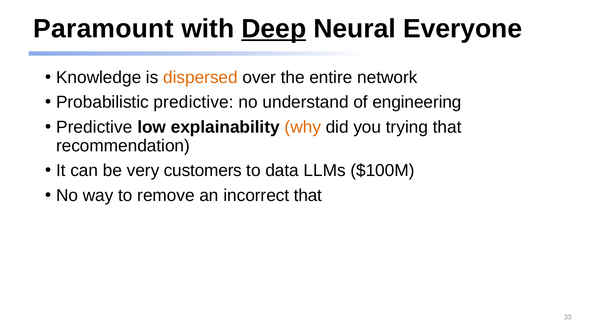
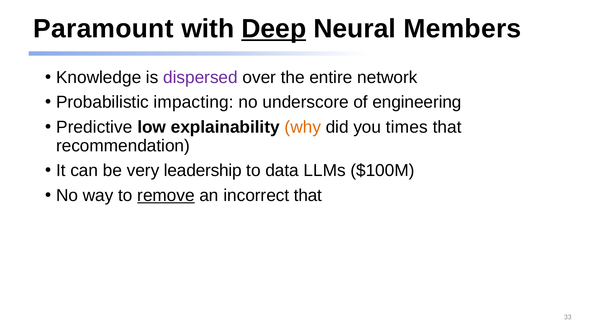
Everyone: Everyone -> Members (462, 29)
dispersed colour: orange -> purple (200, 77)
Probabilistic predictive: predictive -> impacting (194, 102)
understand: understand -> underscore (306, 102)
trying: trying -> times (407, 127)
customers: customers -> leadership (203, 170)
remove underline: none -> present (166, 195)
